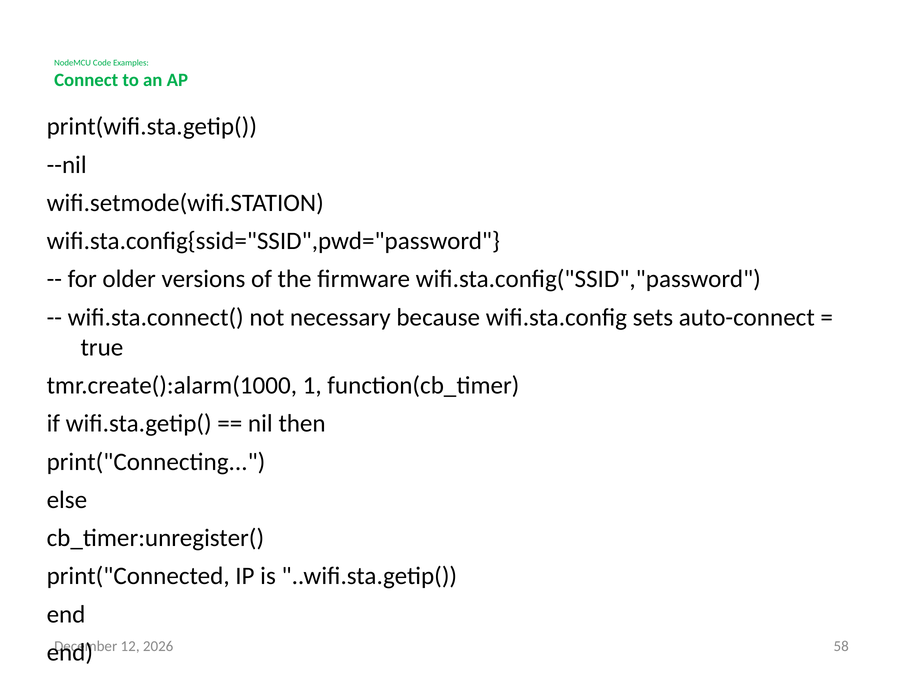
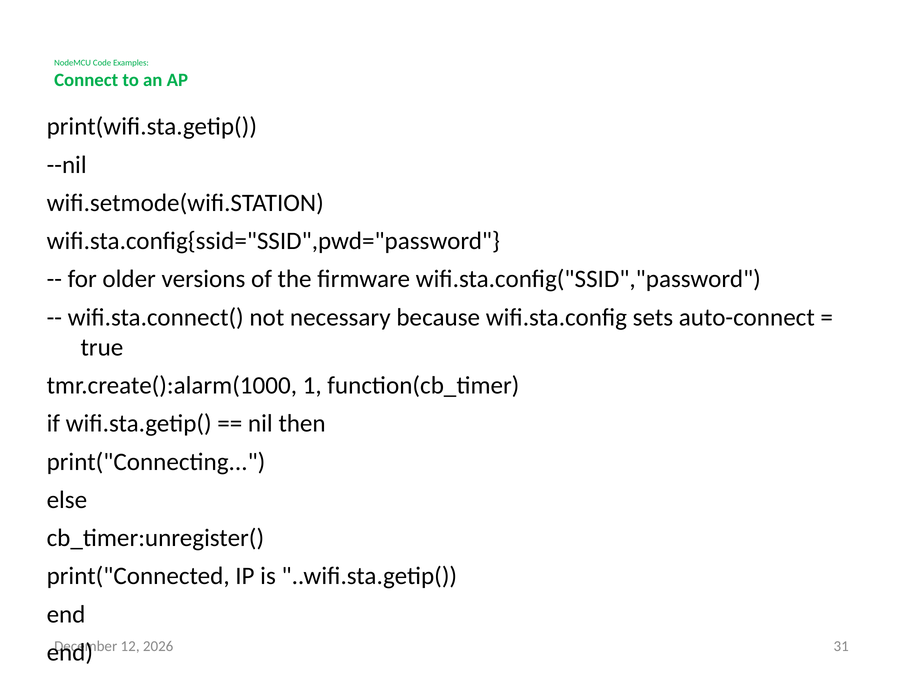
58: 58 -> 31 (841, 647)
